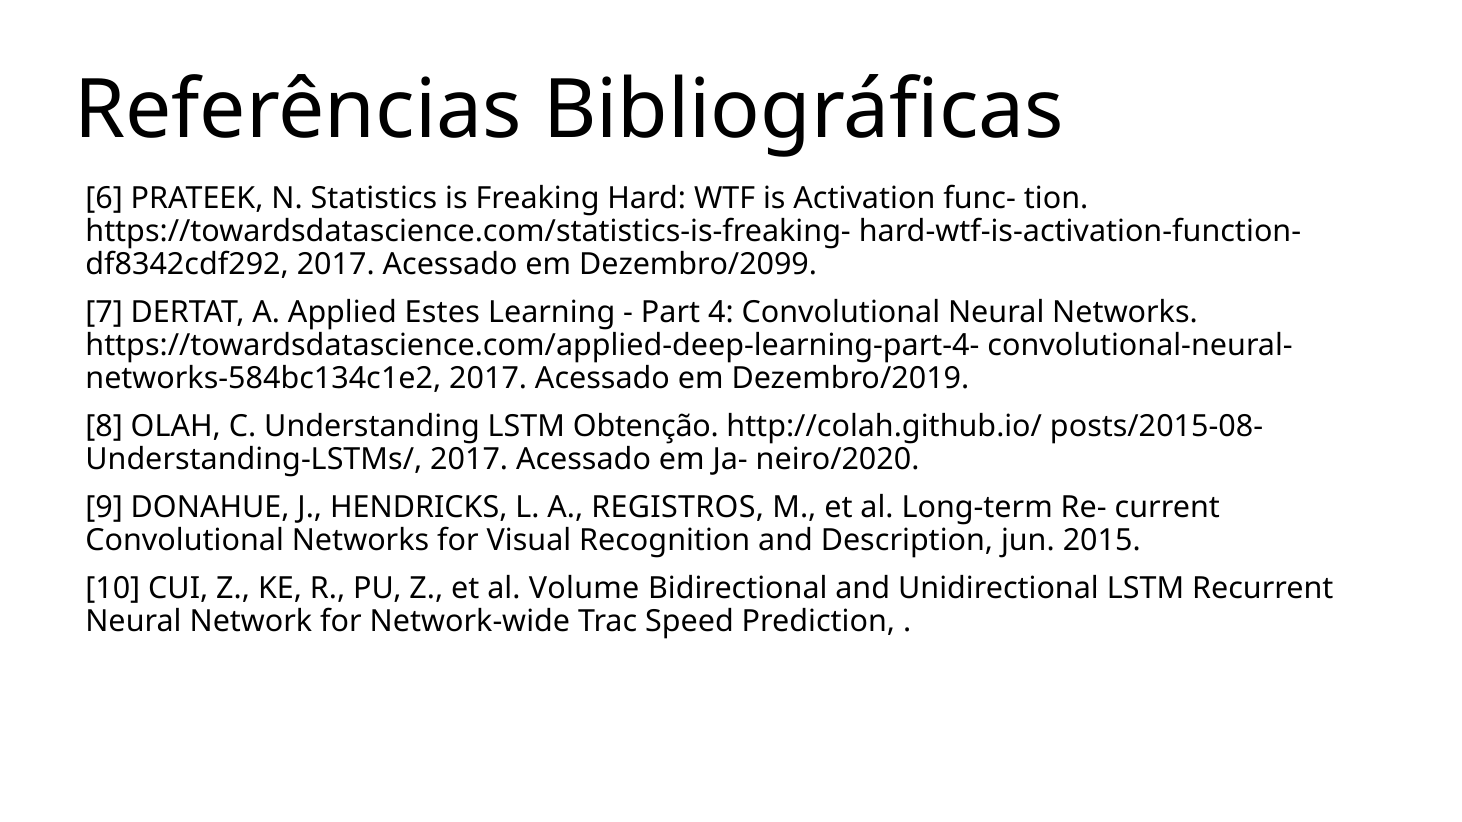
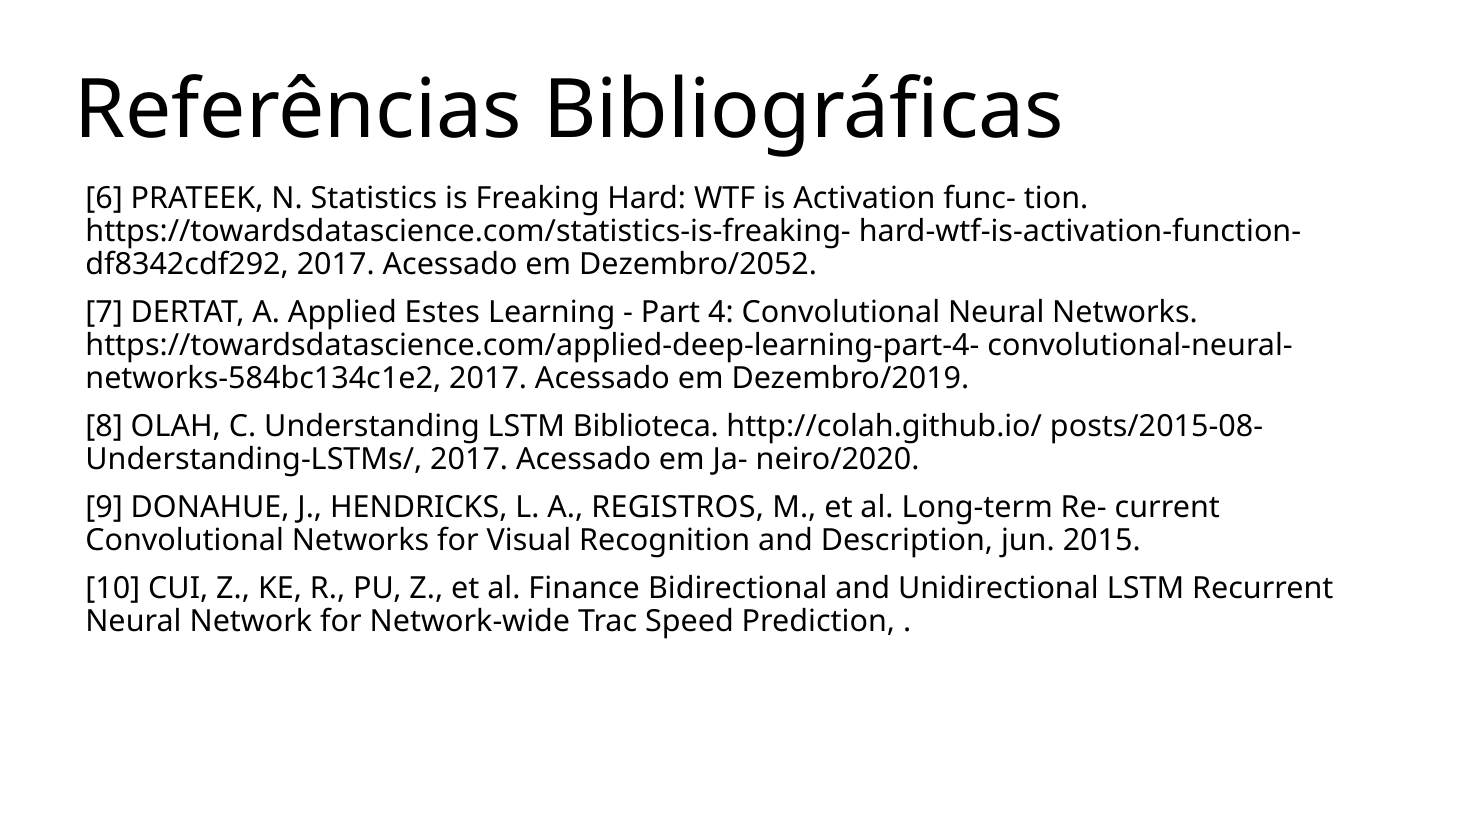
Dezembro/2099: Dezembro/2099 -> Dezembro/2052 (698, 264)
Obtenção: Obtenção -> Biblioteca (646, 427)
Volume: Volume -> Finance (584, 589)
